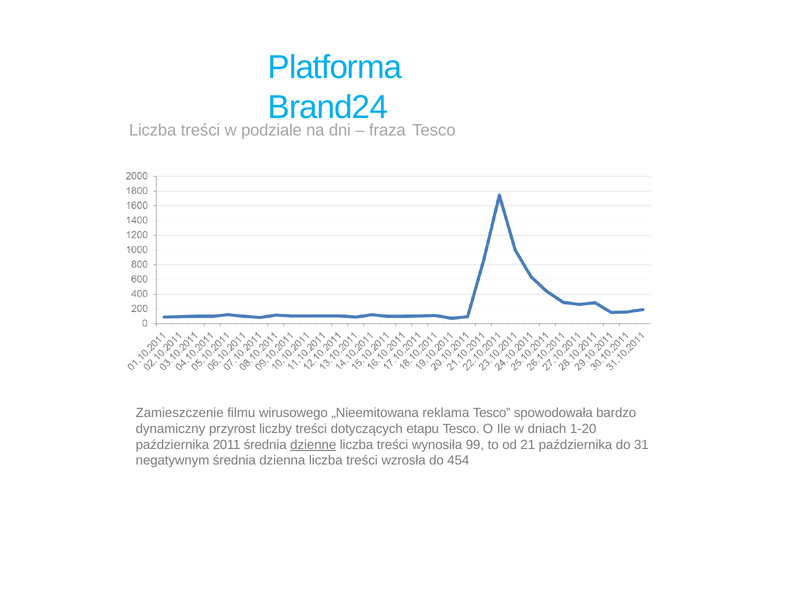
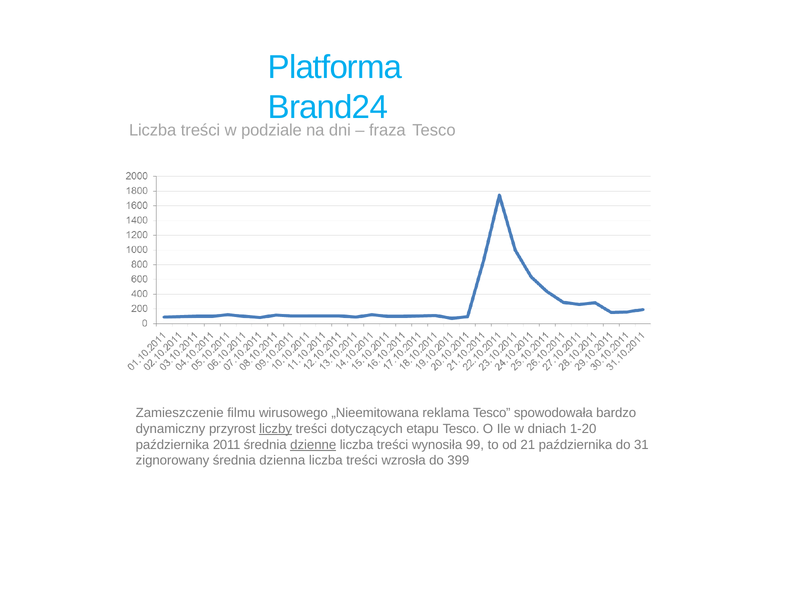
liczby underline: none -> present (276, 428)
negatywnym: negatywnym -> zignorowany (172, 460)
454: 454 -> 399 (458, 460)
